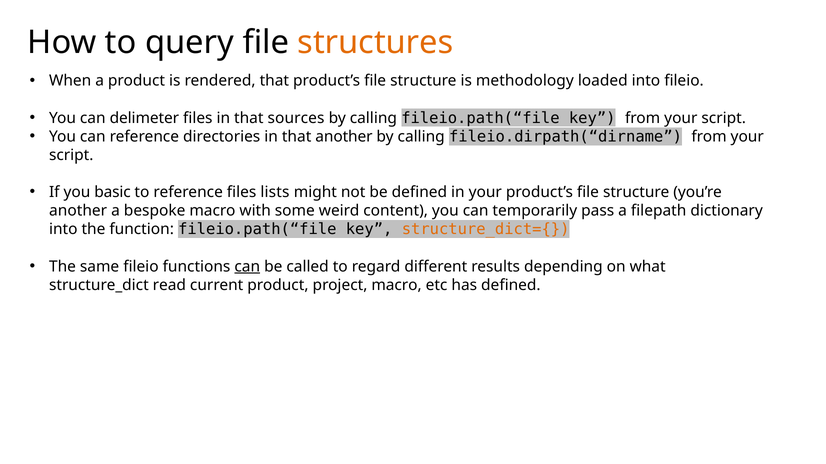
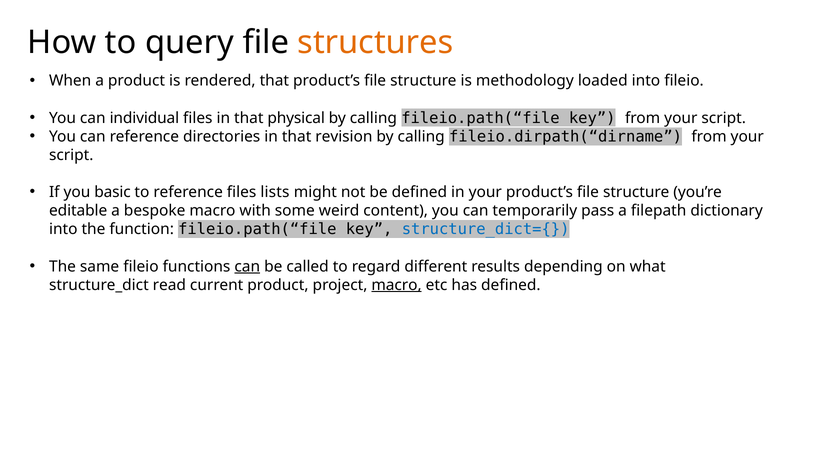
delimeter: delimeter -> individual (144, 118)
sources: sources -> physical (296, 118)
that another: another -> revision (344, 137)
another: another -> editable (78, 211)
structure_dict={ colour: orange -> blue (486, 230)
macro underline: none -> present (397, 285)
